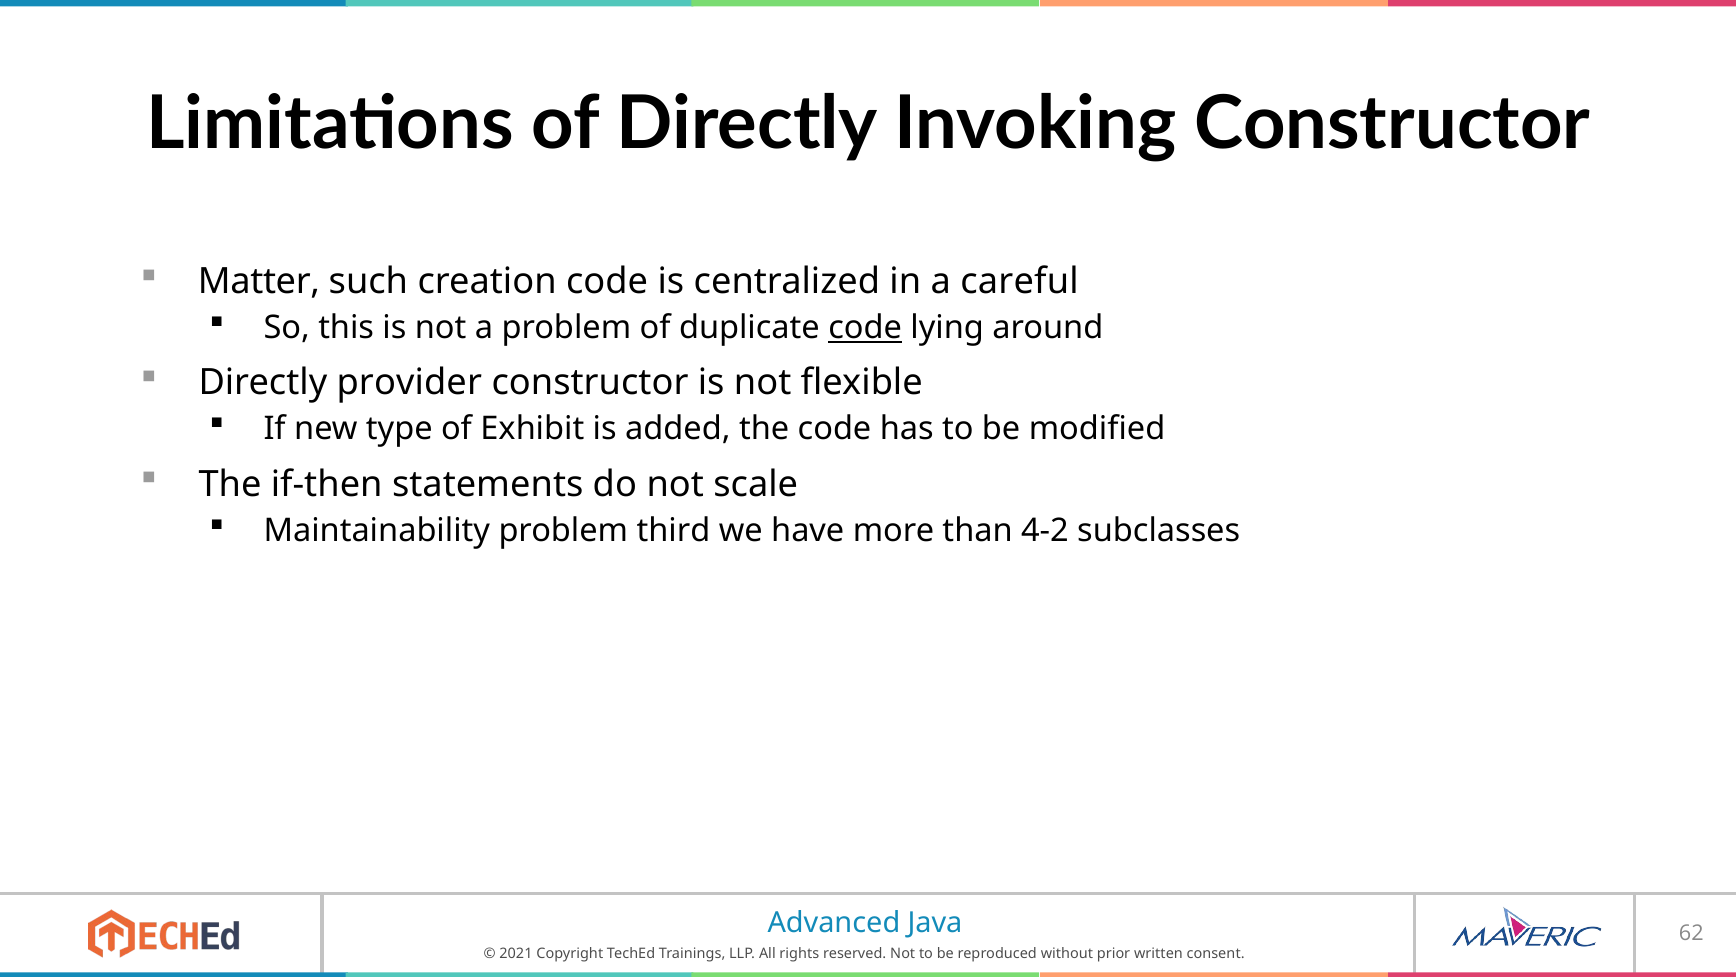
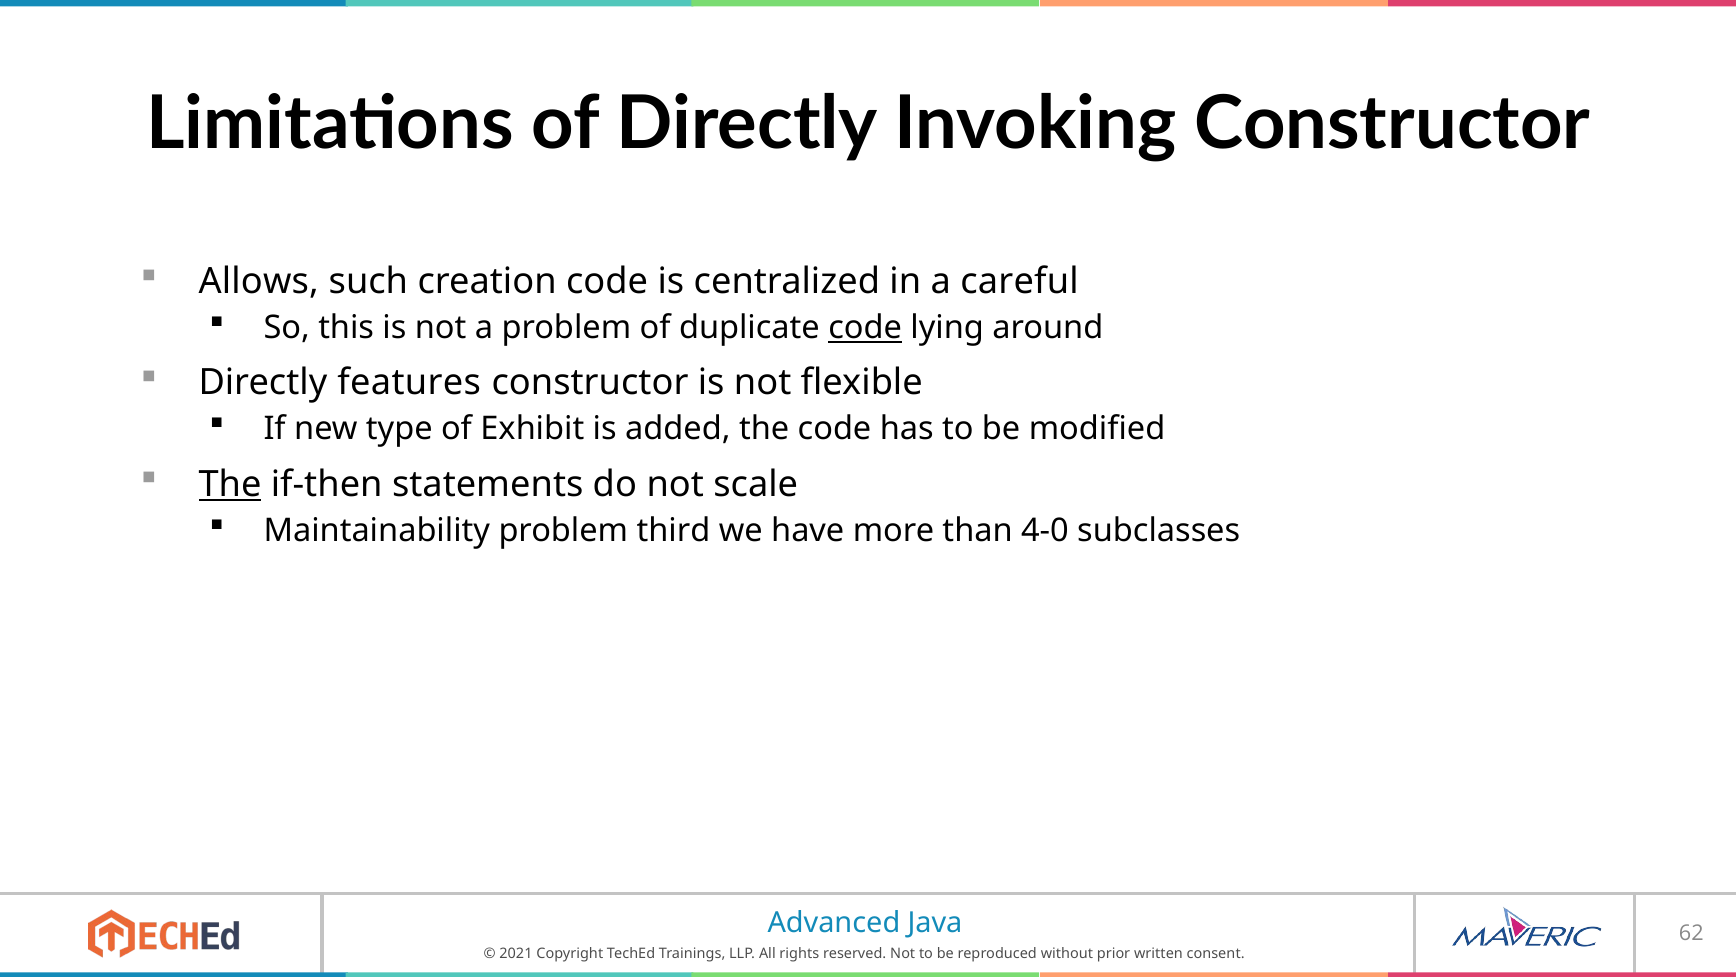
Matter: Matter -> Allows (259, 281)
provider: provider -> features (409, 383)
The underline: none -> present (230, 484)
4-2: 4-2 -> 4-0 (1045, 530)
